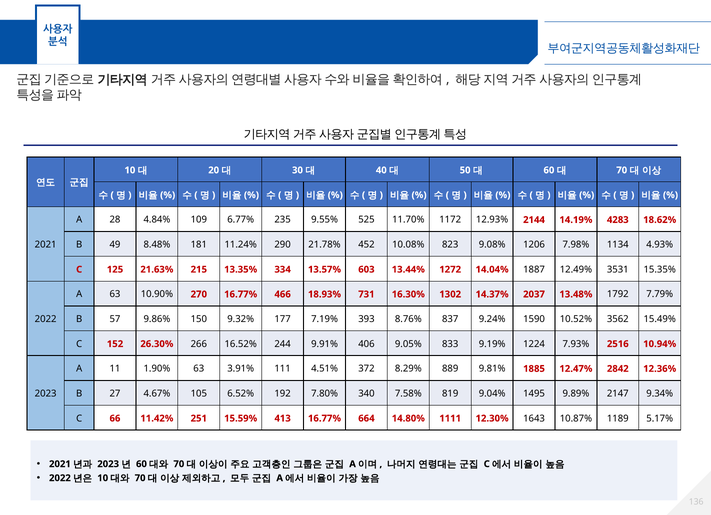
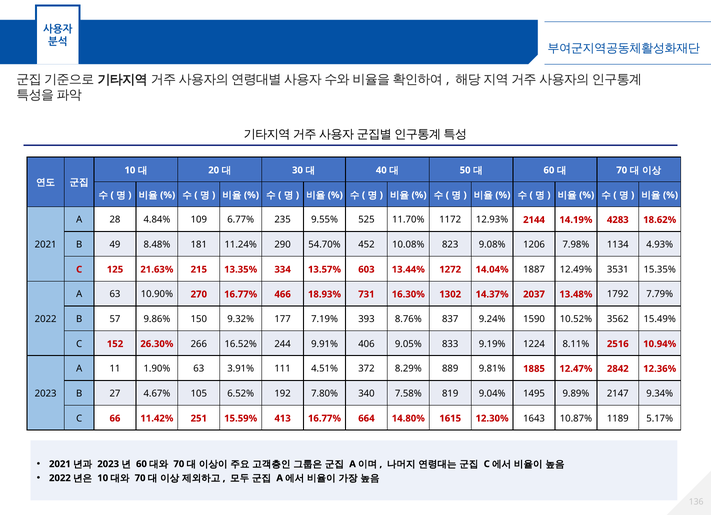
21.78%: 21.78% -> 54.70% (325, 245)
7.93%: 7.93% -> 8.11% (576, 344)
1111: 1111 -> 1615 (450, 418)
